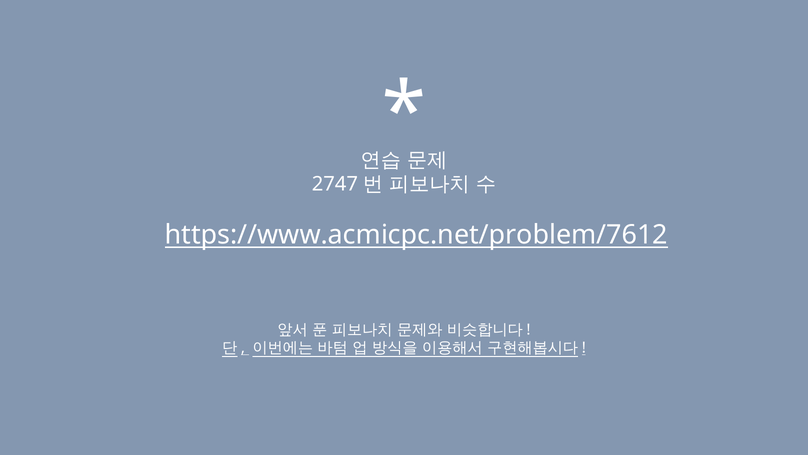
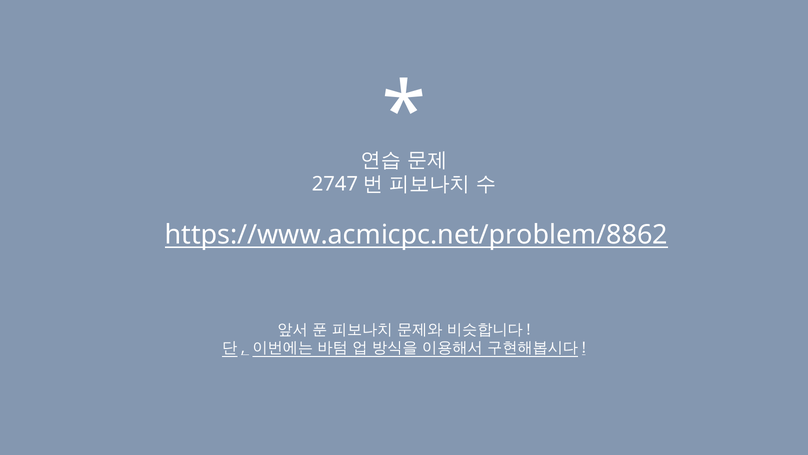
https://www.acmicpc.net/problem/7612: https://www.acmicpc.net/problem/7612 -> https://www.acmicpc.net/problem/8862 (416, 235)
